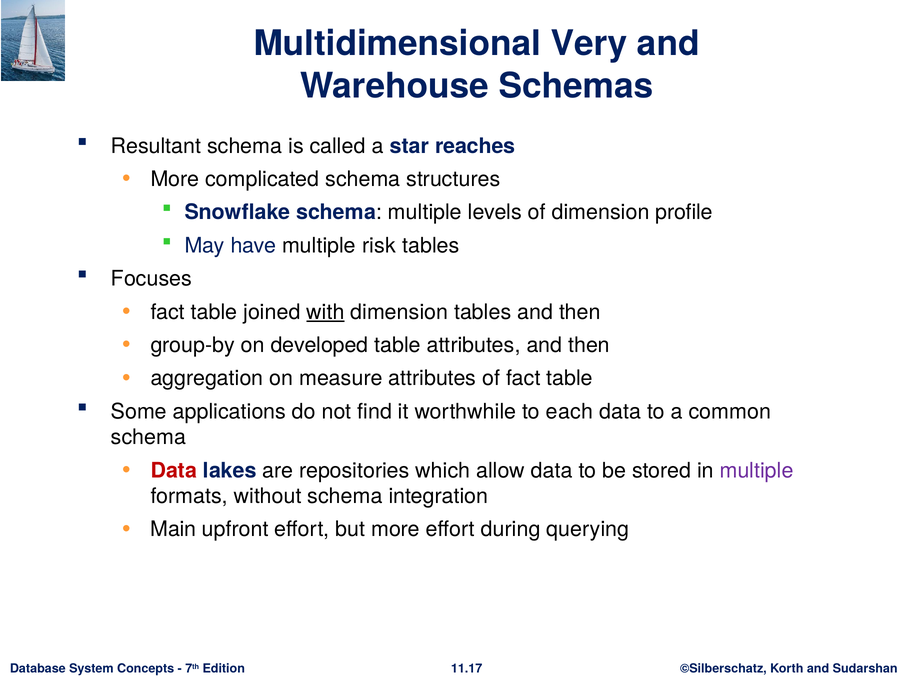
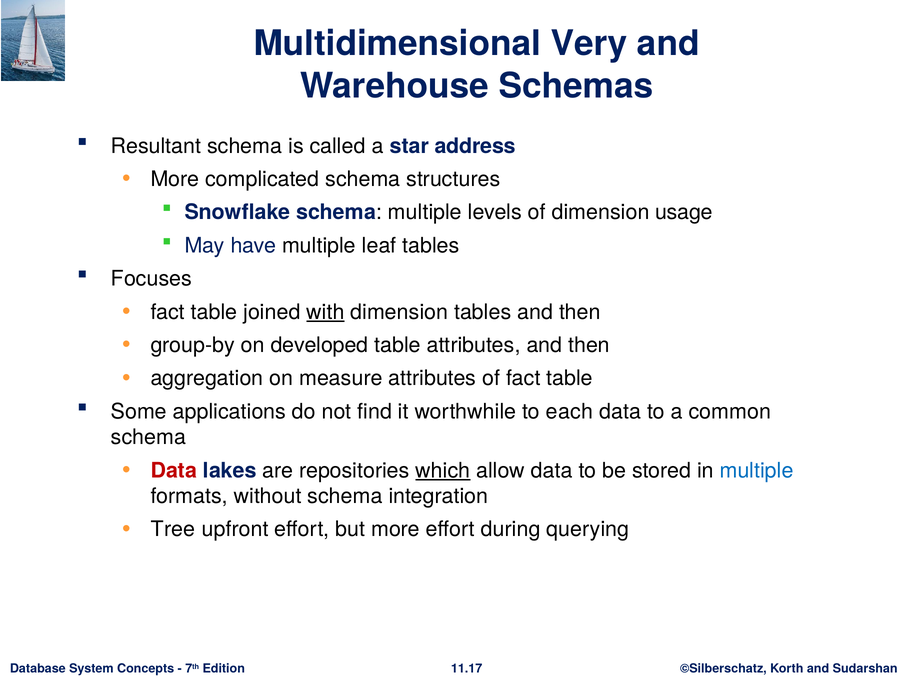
reaches: reaches -> address (475, 146)
profile: profile -> usage (684, 212)
risk: risk -> leaf (379, 246)
which underline: none -> present (443, 471)
multiple colour: purple -> blue (757, 471)
Main: Main -> Tree (173, 530)
